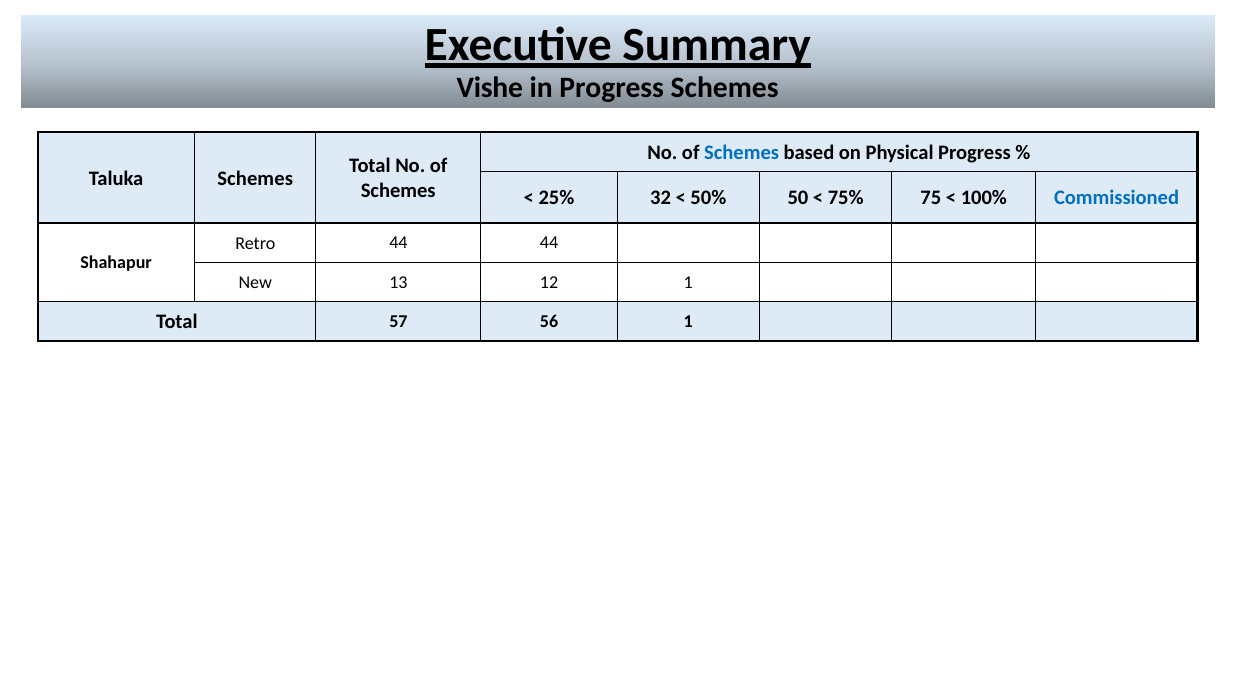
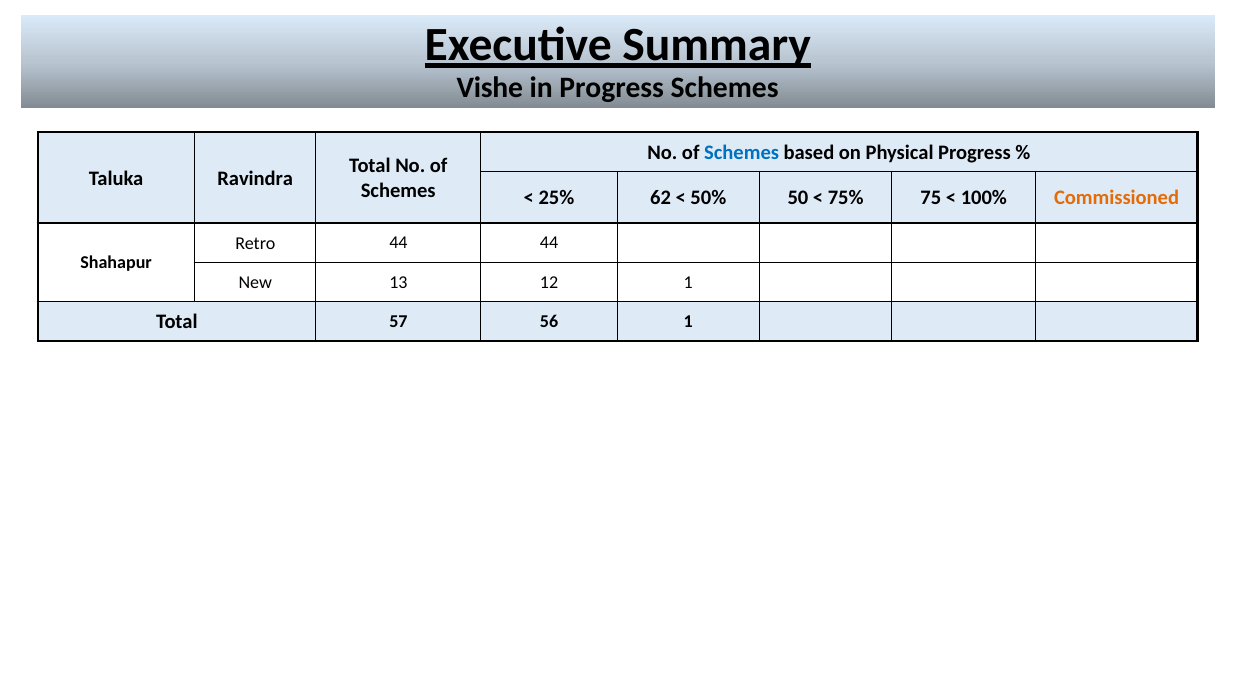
Taluka Schemes: Schemes -> Ravindra (255, 178)
32: 32 -> 62 (661, 198)
Commissioned colour: blue -> orange (1117, 198)
